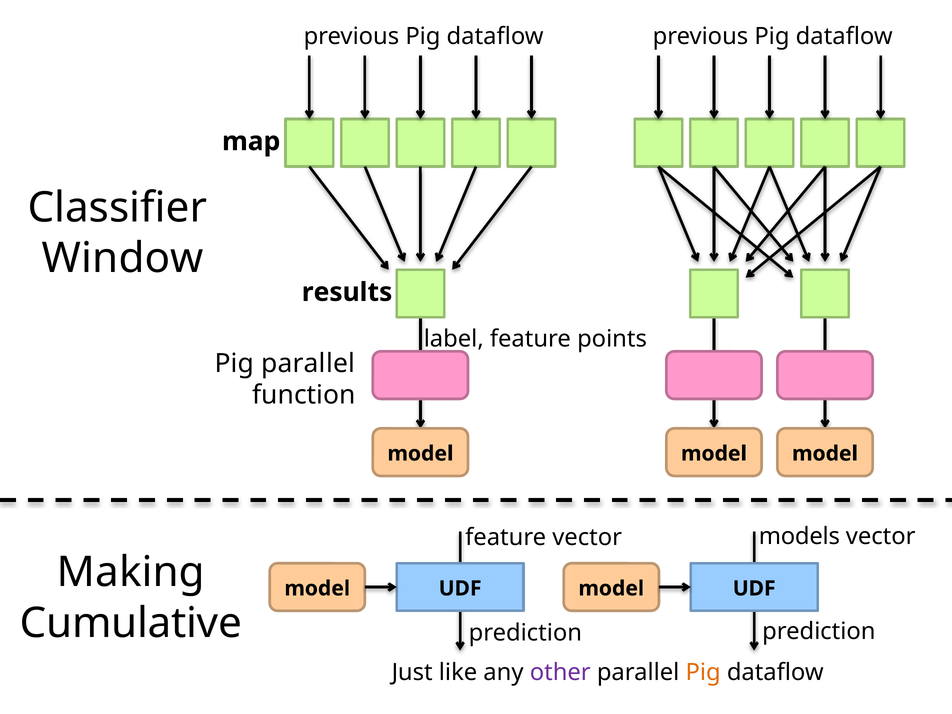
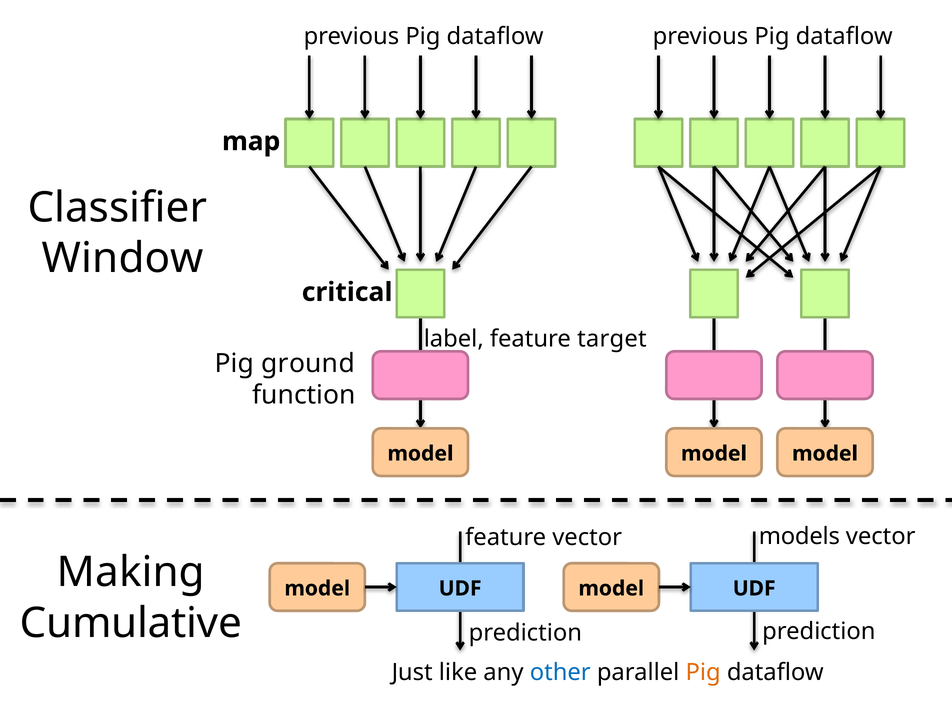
results: results -> critical (347, 292)
points: points -> target (612, 339)
Pig parallel: parallel -> ground (308, 364)
other colour: purple -> blue (560, 672)
